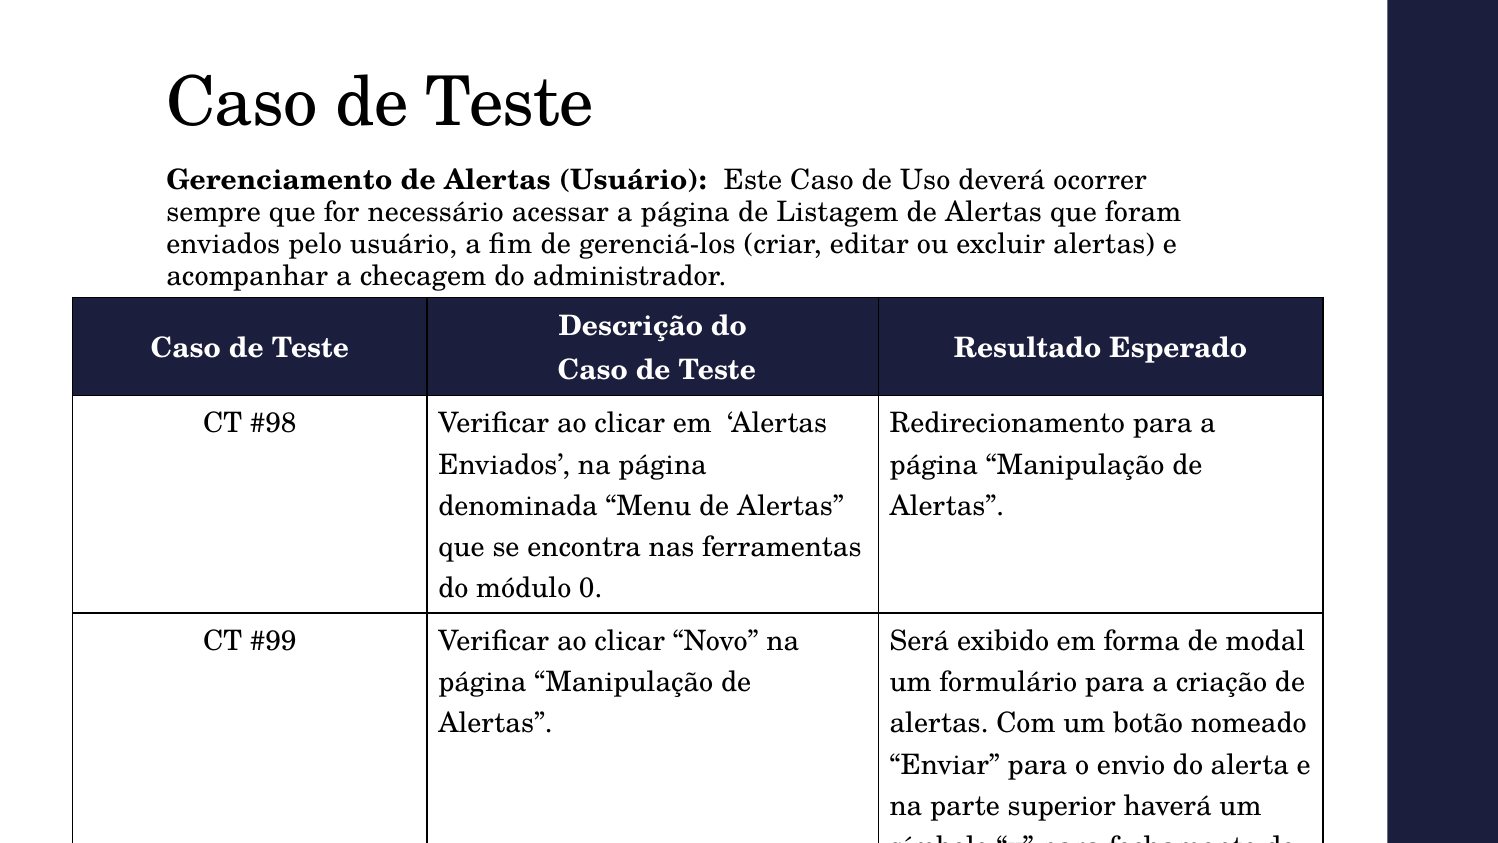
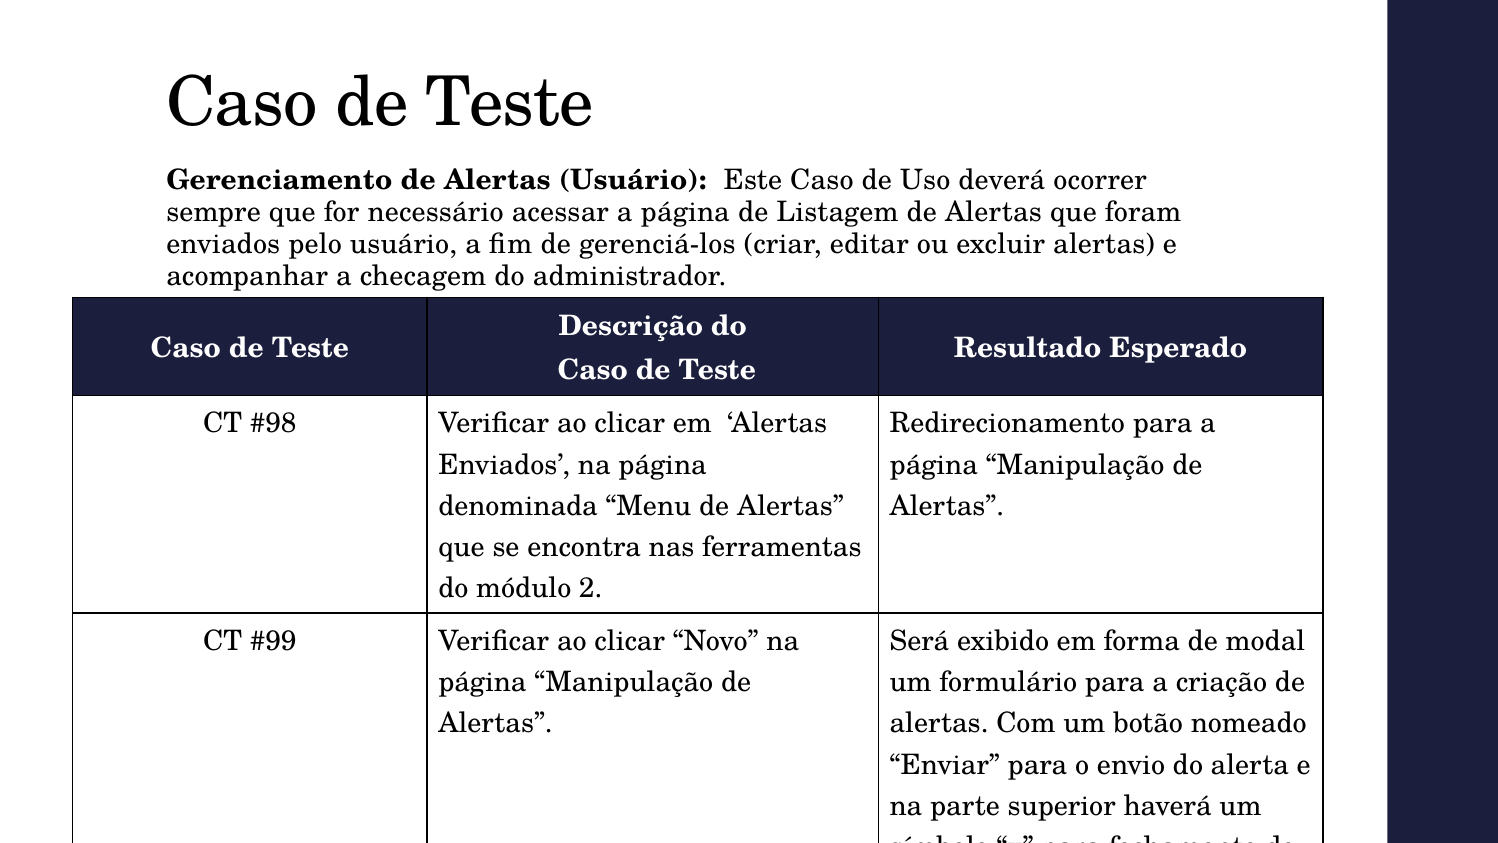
0: 0 -> 2 (591, 588)
